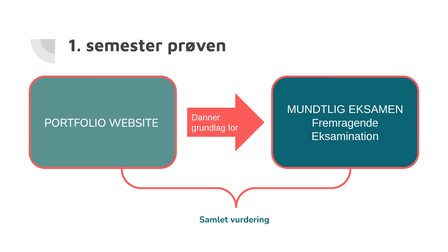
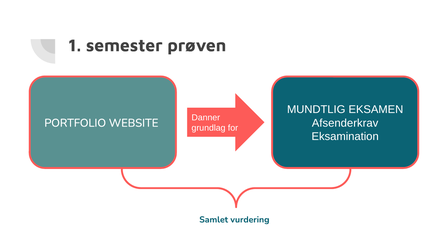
Fremragende: Fremragende -> Afsenderkrav (345, 123)
